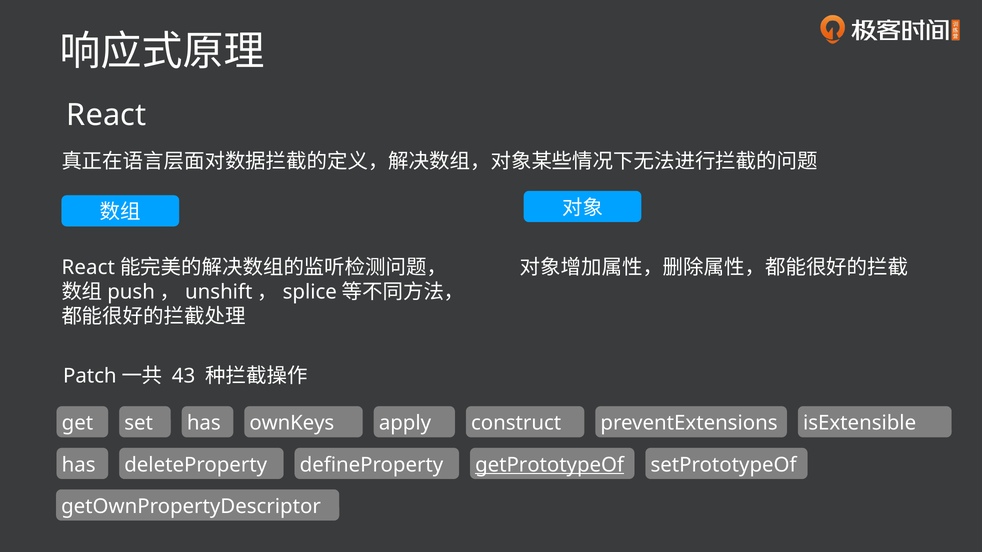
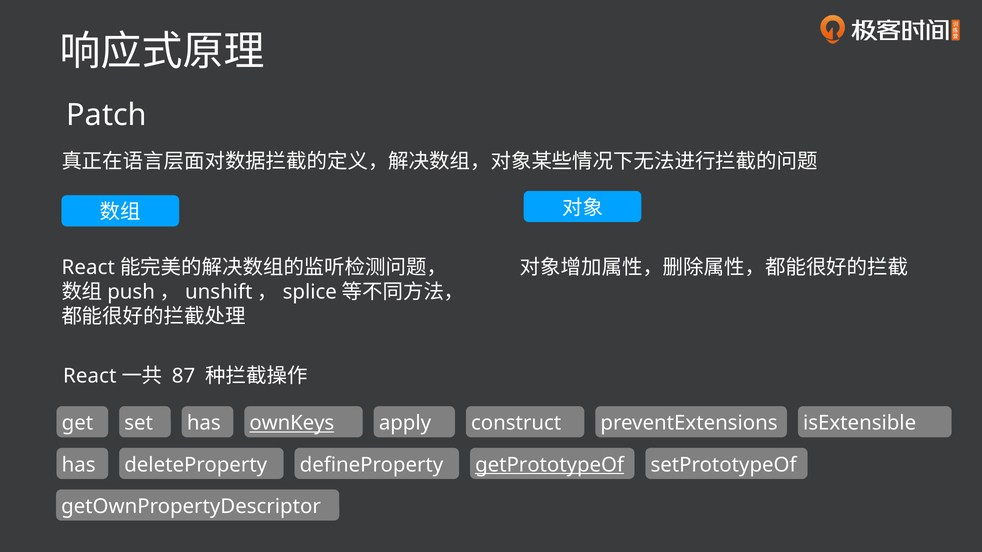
React: React -> Patch (107, 115)
Patch: Patch -> React (90, 376)
43: 43 -> 87 (184, 376)
ownKeys underline: none -> present (292, 423)
